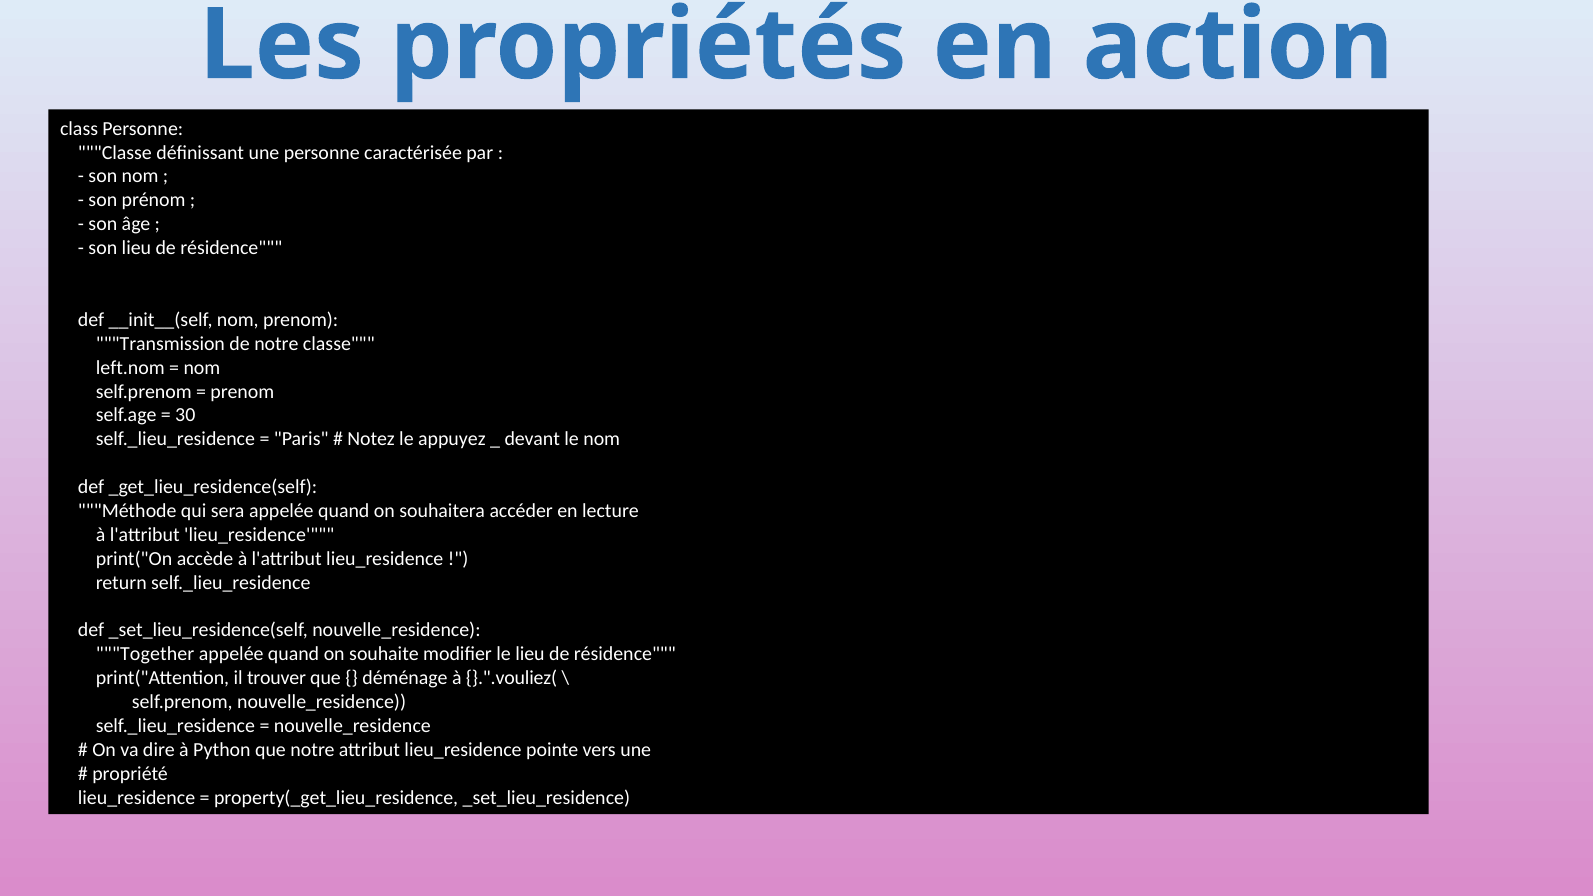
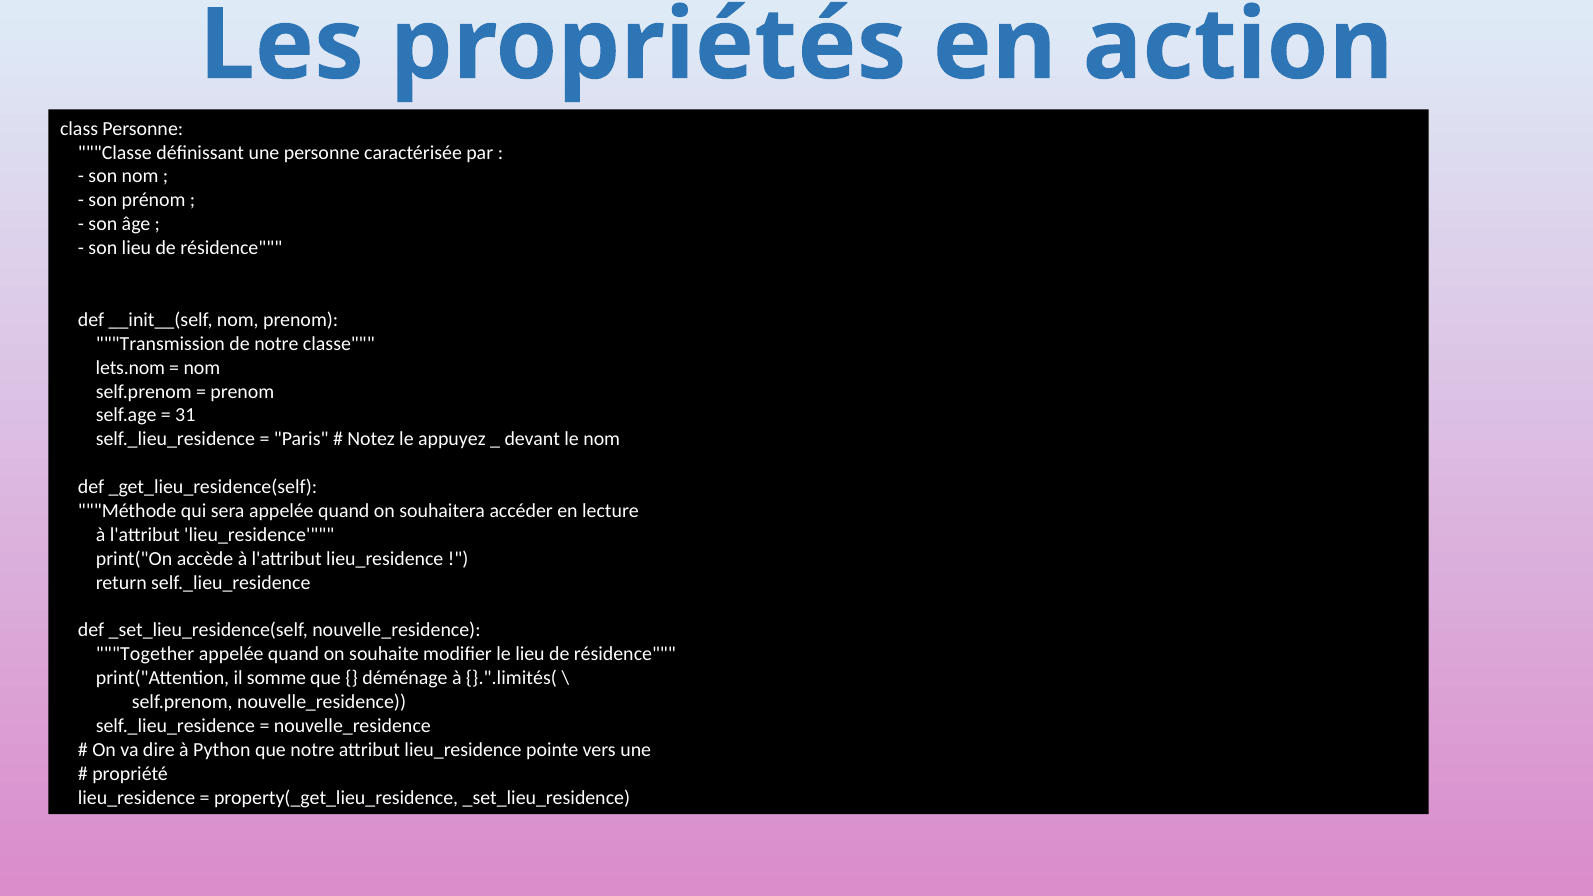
left.nom: left.nom -> lets.nom (130, 368)
30: 30 -> 31 (185, 415)
trouver: trouver -> somme (277, 678)
}.".vouliez(: }.".vouliez( -> }.".limités( (511, 678)
